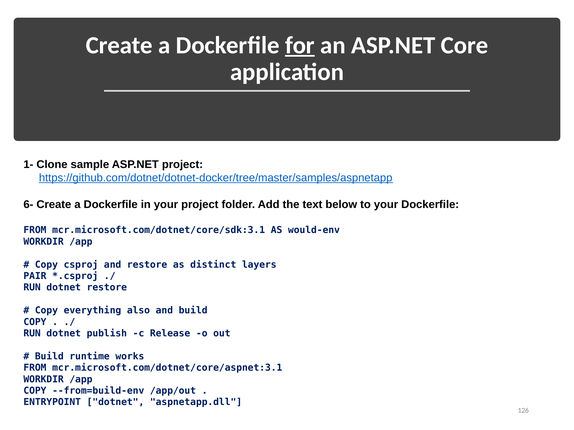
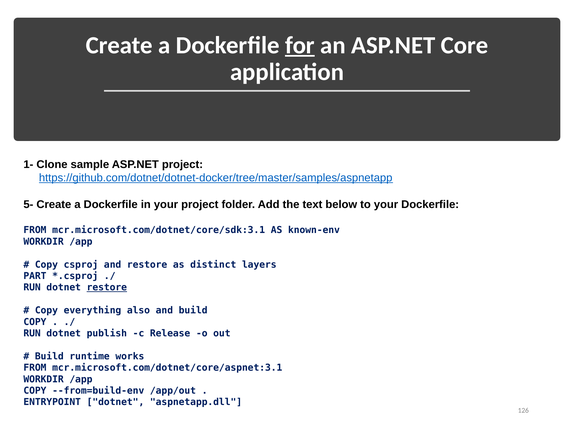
6-: 6- -> 5- (28, 205)
would-env: would-env -> known-env (314, 230)
PAIR: PAIR -> PART (35, 276)
restore underline: none -> present (107, 288)
